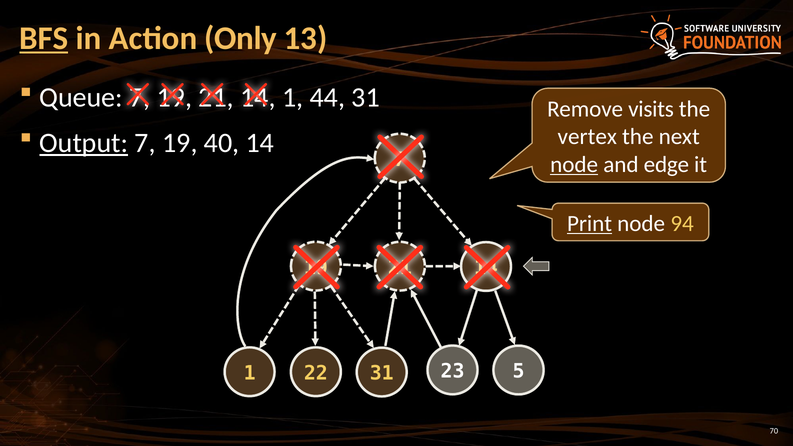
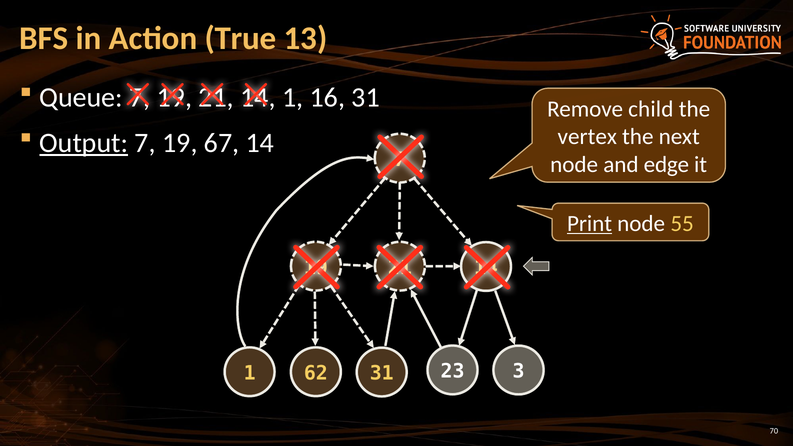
BFS underline: present -> none (44, 39)
Only: Only -> True (241, 39)
44: 44 -> 16 (327, 98)
visits: visits -> child (651, 109)
40: 40 -> 67 (222, 143)
node underline: present -> none (574, 165)
94: 94 -> 55 (682, 224)
5: 5 -> 3 (519, 372)
22: 22 -> 62 (316, 373)
